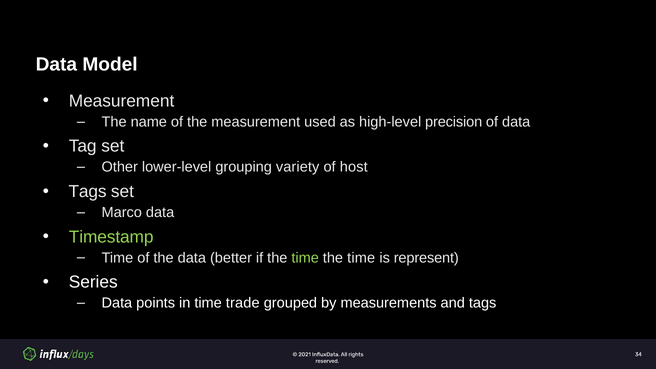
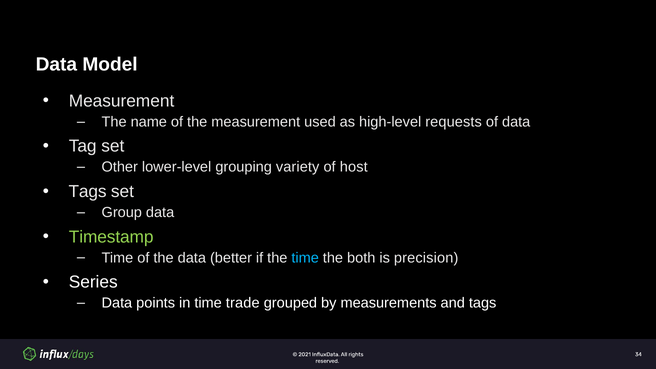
precision: precision -> requests (454, 122)
Marco: Marco -> Group (122, 212)
time colour: light green -> light blue (305, 258)
time: time -> both (361, 258)
represent: represent -> precision (426, 258)
